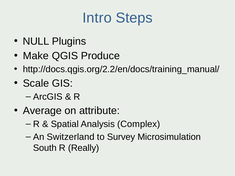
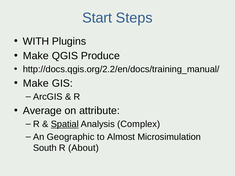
Intro: Intro -> Start (97, 18)
NULL: NULL -> WITH (36, 41)
Scale: Scale -> Make (36, 83)
Spatial underline: none -> present (65, 124)
Switzerland: Switzerland -> Geographic (71, 137)
Survey: Survey -> Almost (121, 137)
Really: Really -> About (84, 148)
